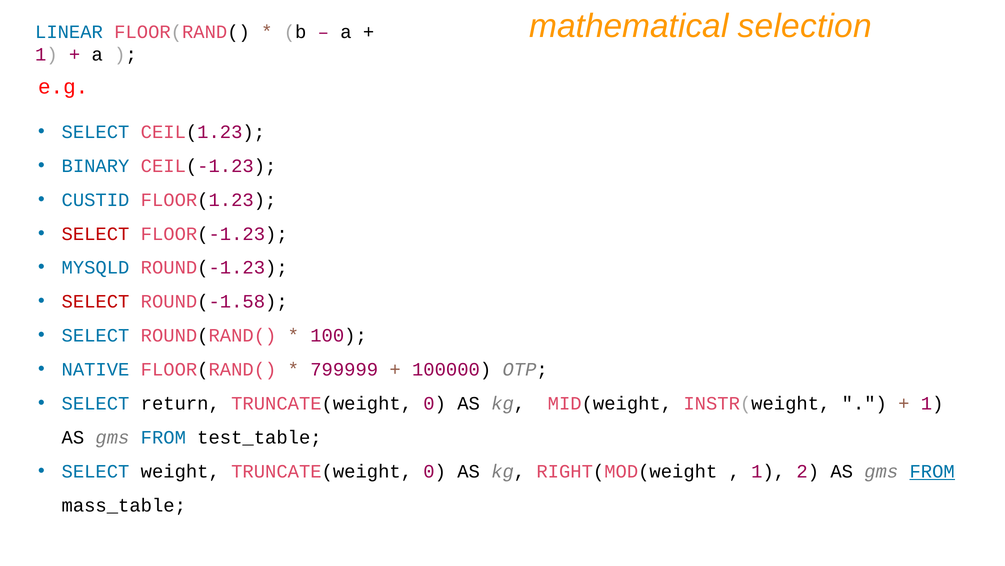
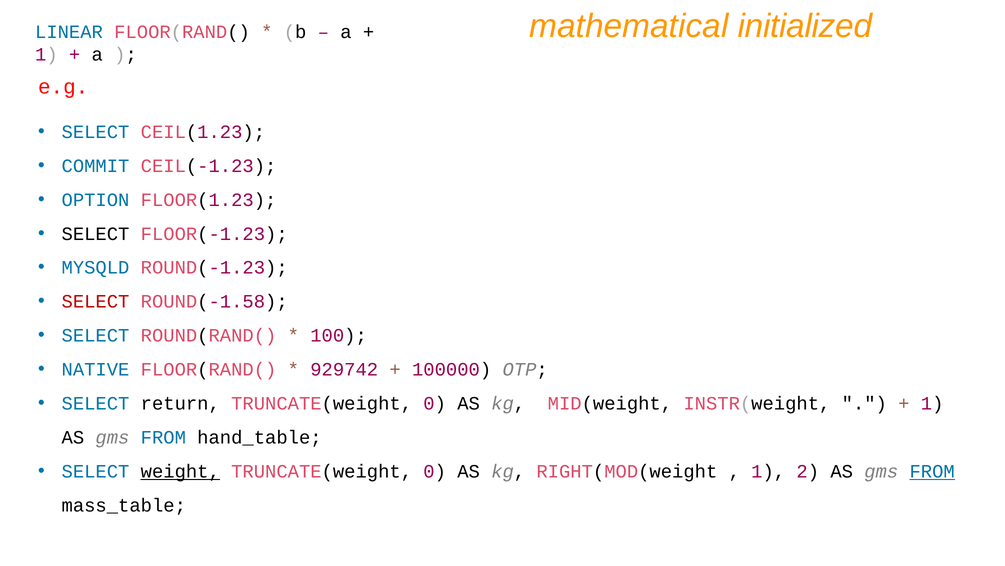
selection: selection -> initialized (805, 26)
BINARY: BINARY -> COMMIT (95, 166)
CUSTID: CUSTID -> OPTION (95, 200)
SELECT colour: red -> black (95, 234)
799999: 799999 -> 929742 (344, 369)
test_table: test_table -> hand_table (259, 437)
weight underline: none -> present (180, 471)
